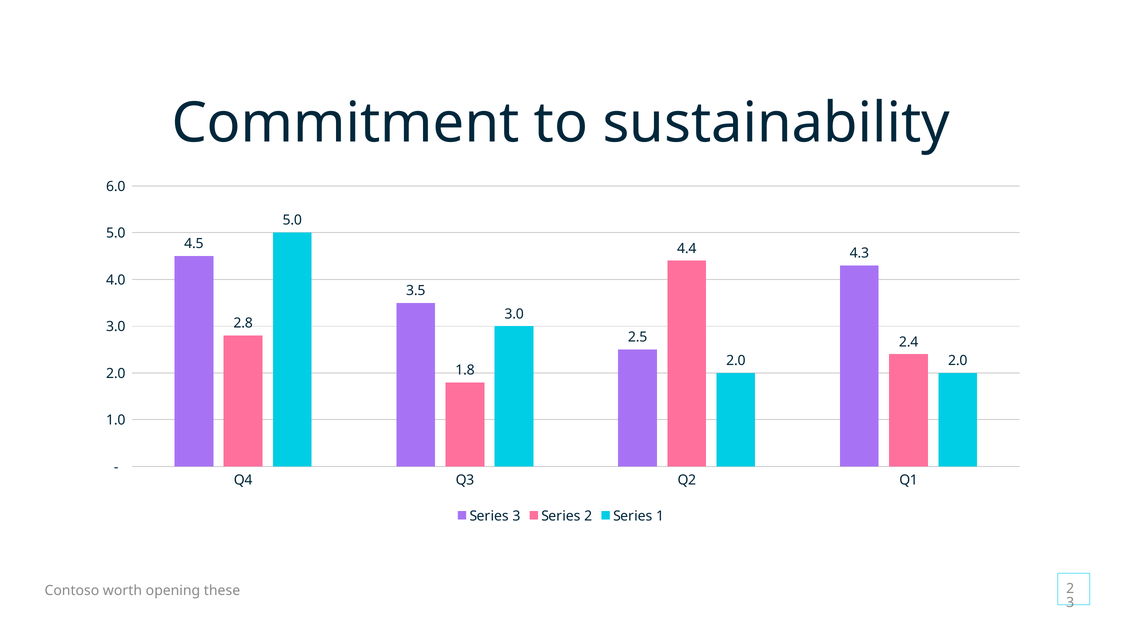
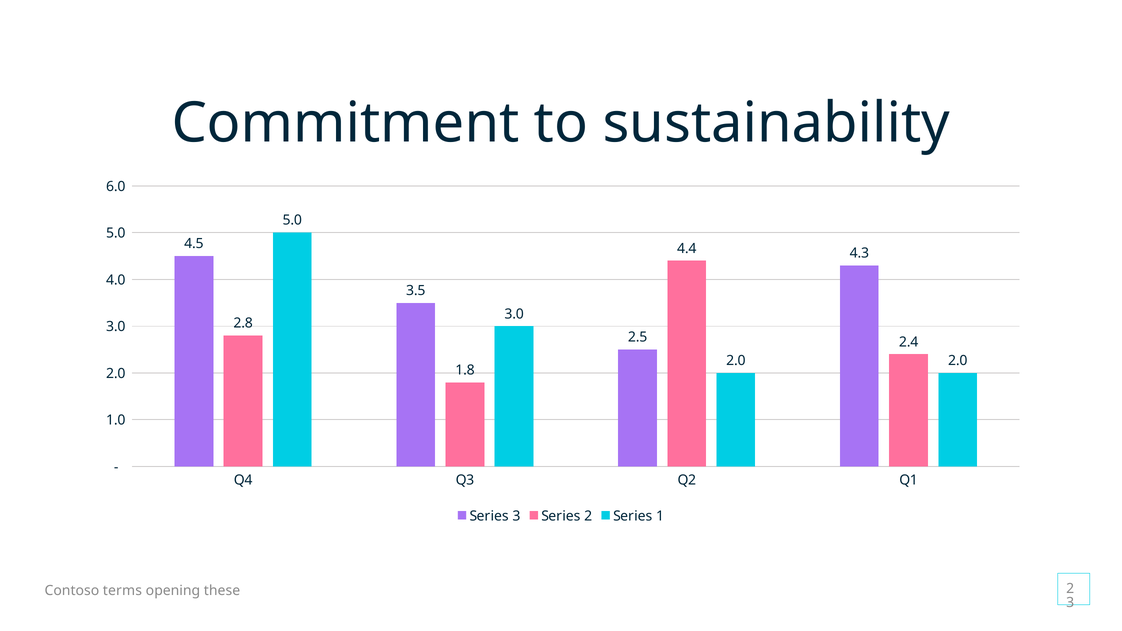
worth: worth -> terms (122, 591)
